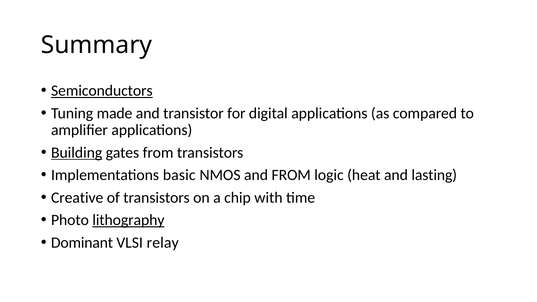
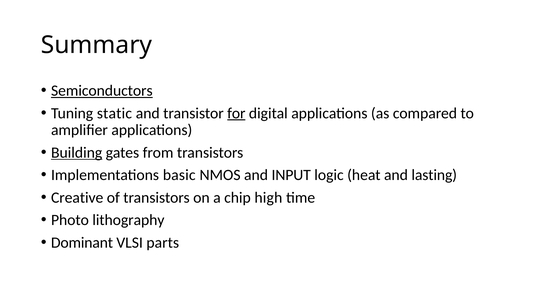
made: made -> static (114, 113)
for underline: none -> present (236, 113)
and FROM: FROM -> INPUT (291, 175)
with: with -> high (268, 198)
lithography underline: present -> none (128, 220)
relay: relay -> parts (163, 243)
